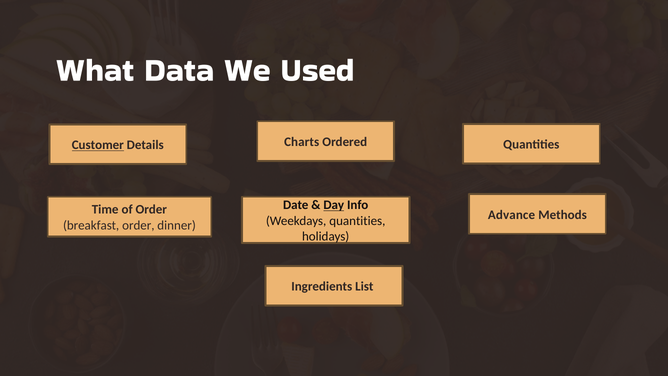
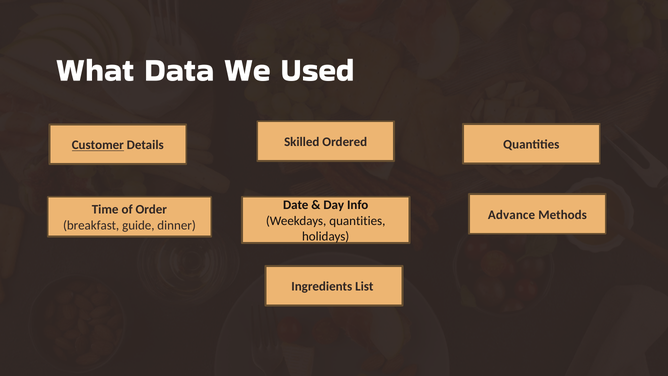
Charts: Charts -> Skilled (302, 142)
Day underline: present -> none (334, 205)
breakfast order: order -> guide (138, 225)
